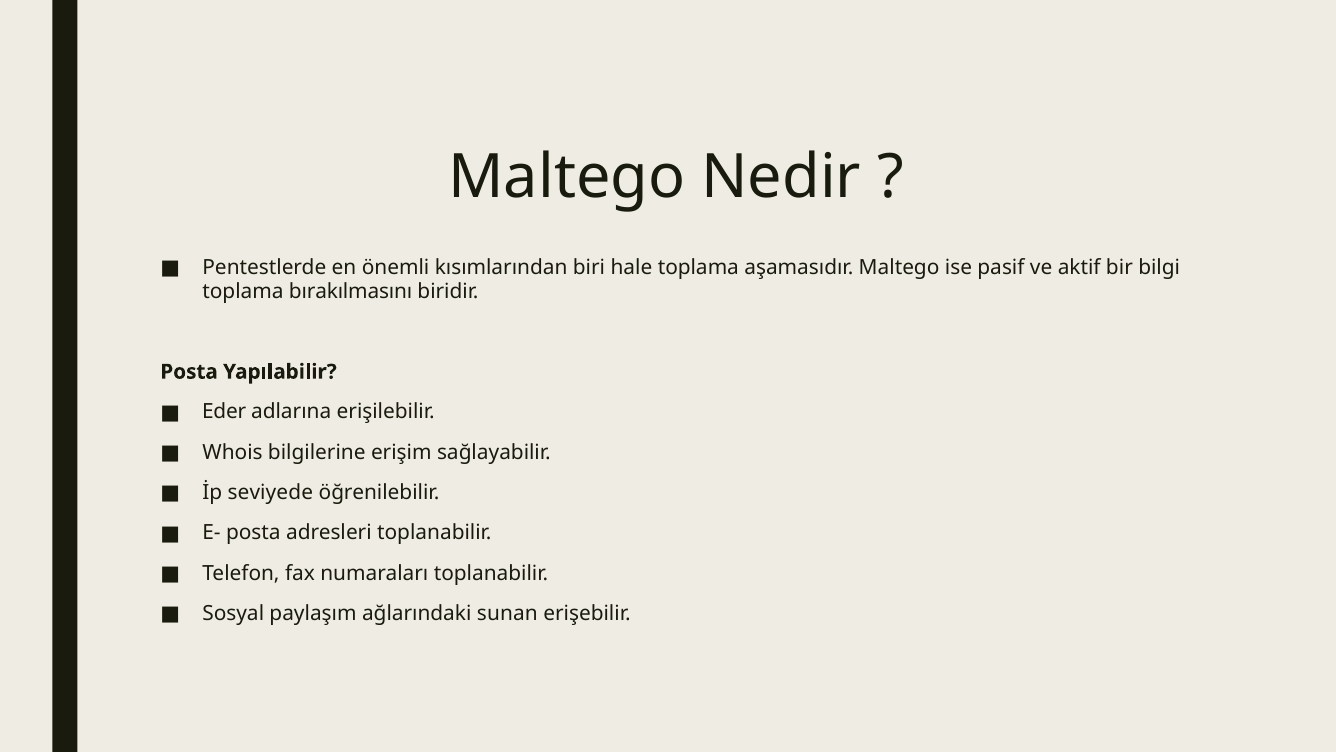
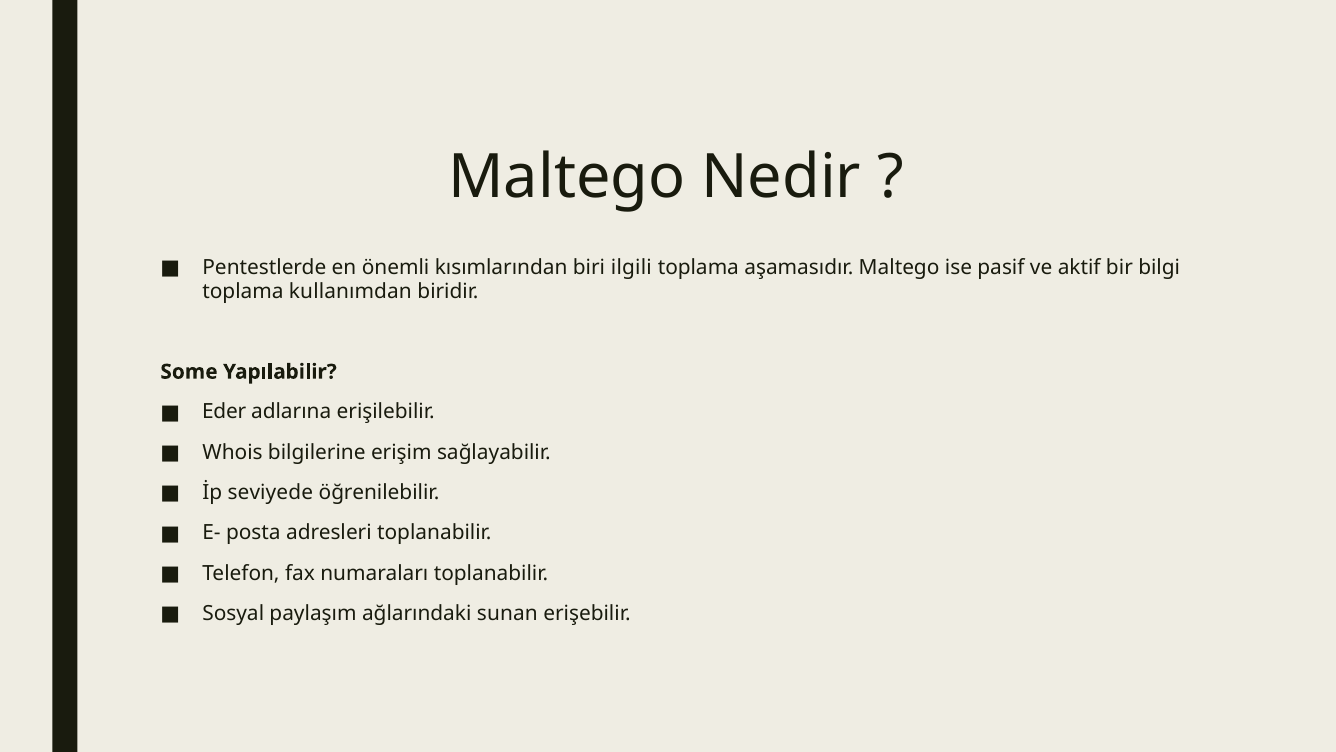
hale: hale -> ilgili (631, 267)
bırakılmasını: bırakılmasını -> kullanımdan (350, 291)
Posta: Posta -> Some (189, 372)
